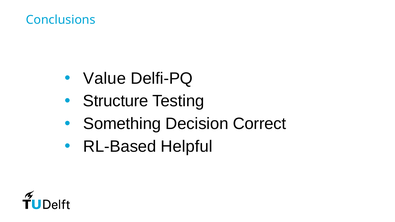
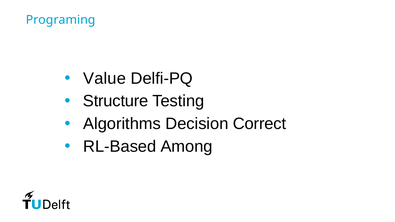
Conclusions: Conclusions -> Programing (61, 20)
Something: Something -> Algorithms (122, 124)
Helpful: Helpful -> Among (187, 147)
